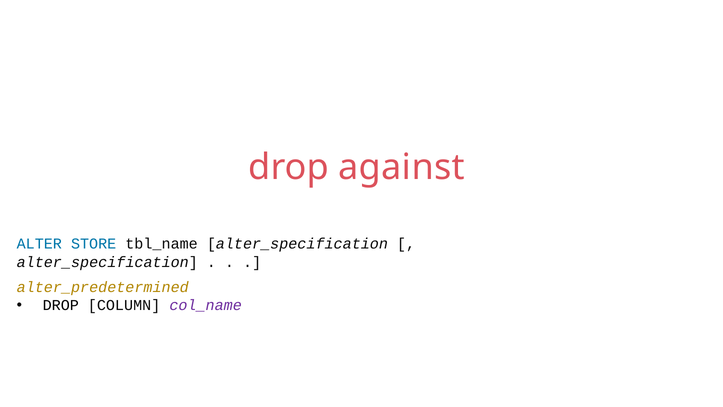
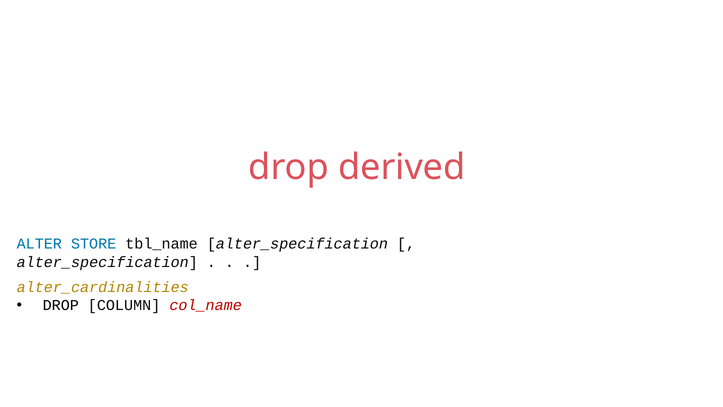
against: against -> derived (402, 167)
alter_predetermined: alter_predetermined -> alter_cardinalities (103, 287)
col_name colour: purple -> red (206, 305)
